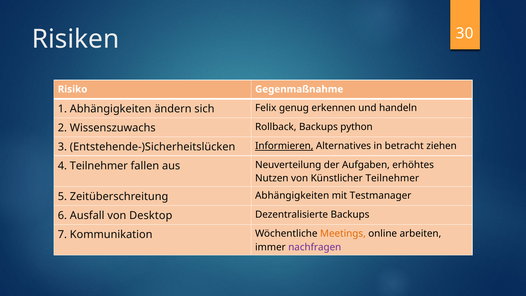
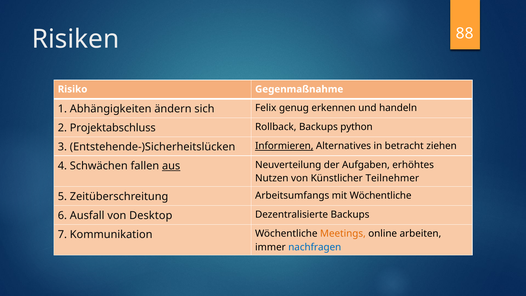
30: 30 -> 88 (465, 33)
Wissenszuwachs: Wissenszuwachs -> Projektabschluss (113, 128)
4 Teilnehmer: Teilnehmer -> Schwächen (99, 166)
aus underline: none -> present (171, 166)
Zeitüberschreitung Abhängigkeiten: Abhängigkeiten -> Arbeitsumfangs (292, 196)
mit Testmanager: Testmanager -> Wöchentliche (381, 196)
nachfragen colour: purple -> blue (315, 247)
